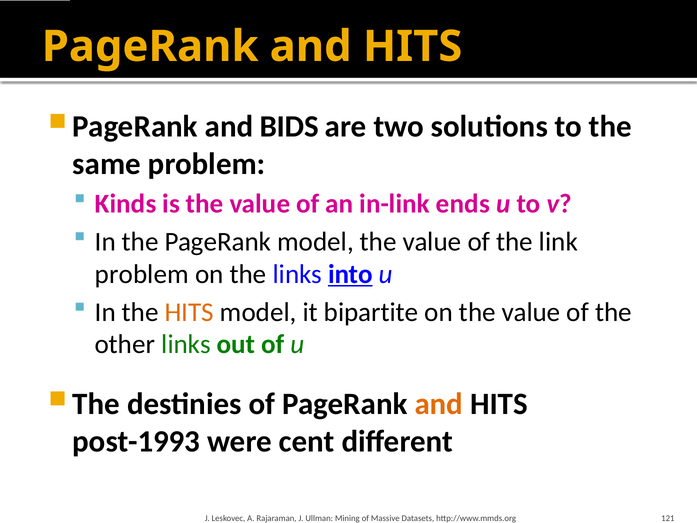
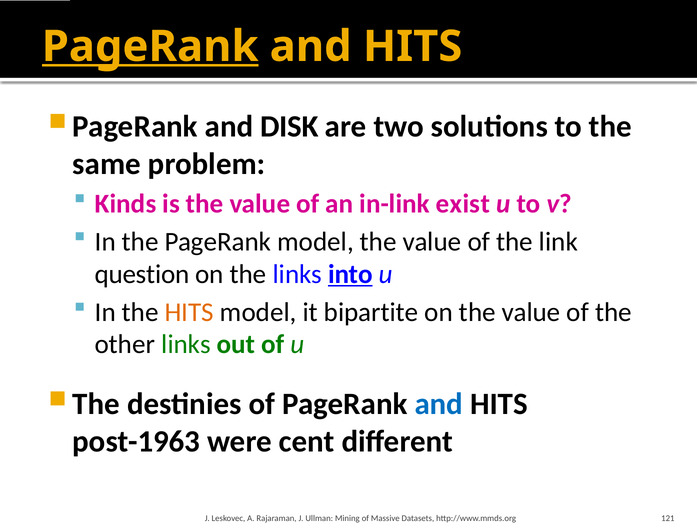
PageRank underline: none -> present (150, 46)
BIDS: BIDS -> DISK (289, 126)
ends: ends -> exist (463, 204)
problem: problem -> question (142, 274)
and colour: orange -> blue (439, 404)
post-1993: post-1993 -> post-1963 (136, 441)
